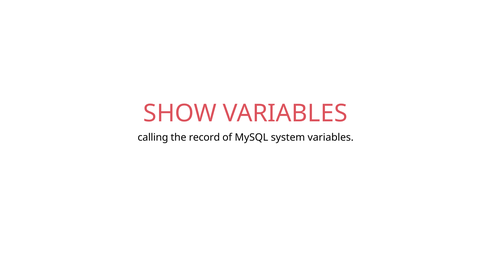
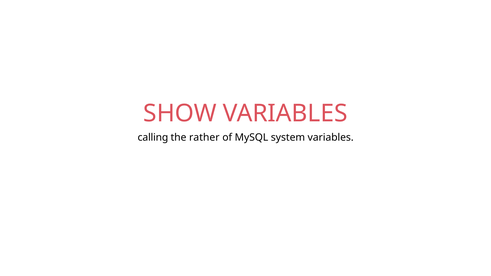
record: record -> rather (204, 138)
